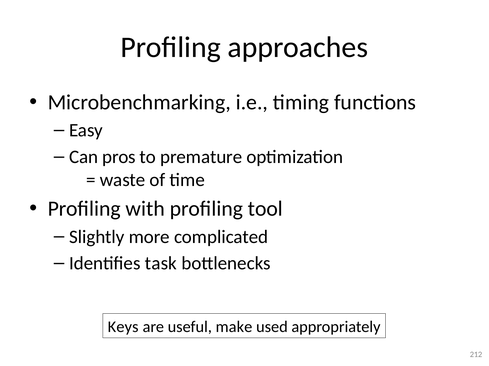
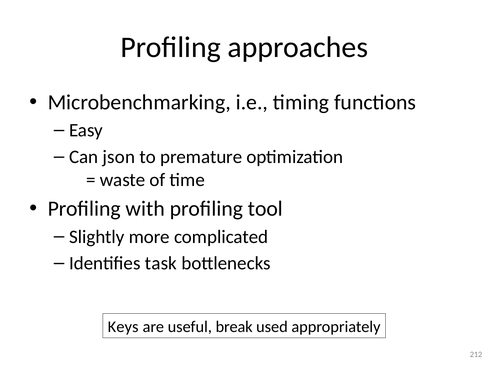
pros: pros -> json (119, 157)
make: make -> break (234, 328)
